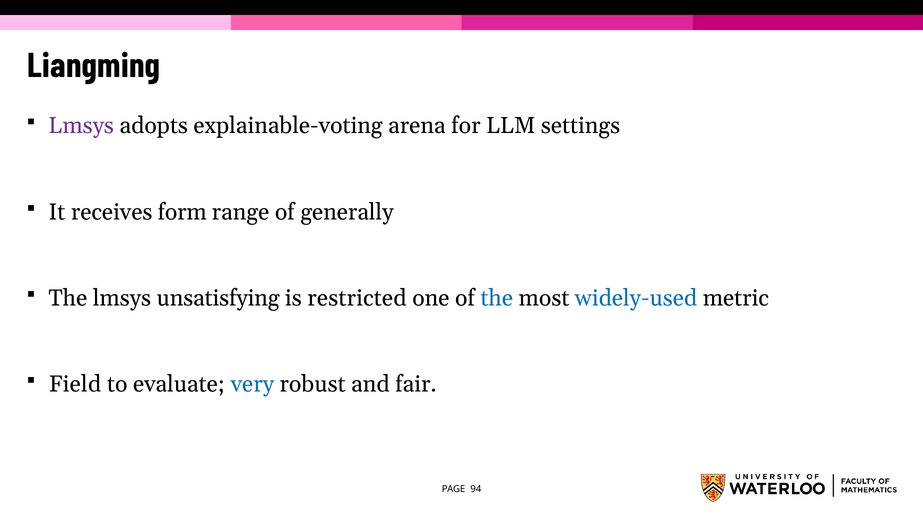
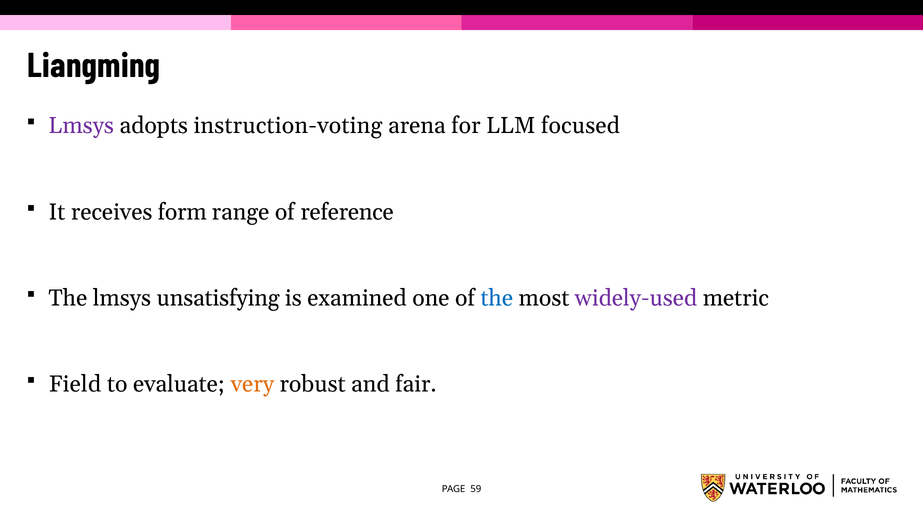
explainable-voting: explainable-voting -> instruction-voting (288, 126)
settings: settings -> focused (580, 126)
generally: generally -> reference (347, 212)
restricted: restricted -> examined (357, 298)
widely-used colour: blue -> purple (636, 298)
very colour: blue -> orange (252, 384)
94: 94 -> 59 (476, 489)
